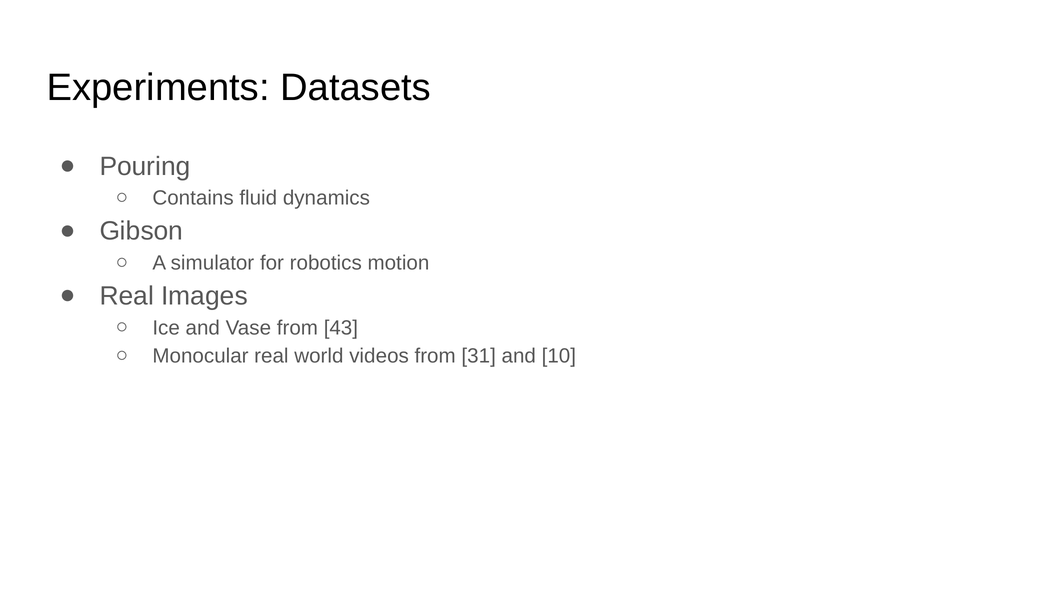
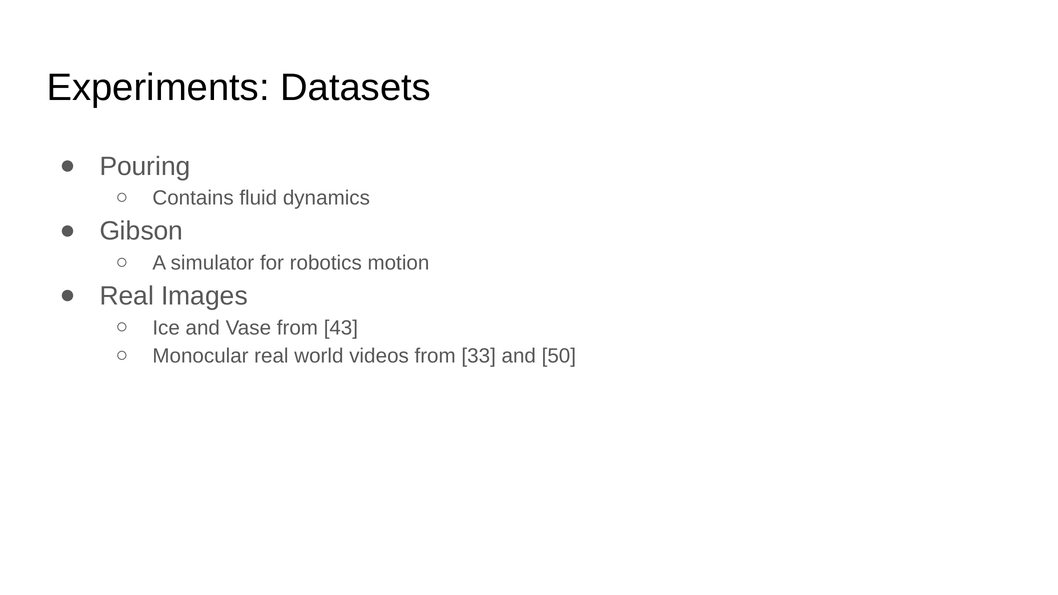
31: 31 -> 33 (479, 356)
10: 10 -> 50 (559, 356)
